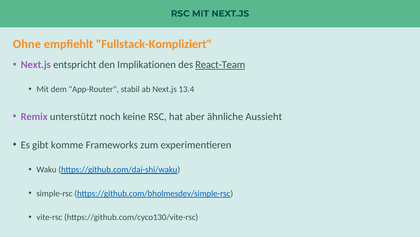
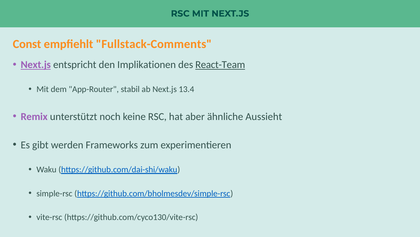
Ohne: Ohne -> Const (27, 44)
Fullstack-Kompliziert: Fullstack-Kompliziert -> Fullstack-Comments (154, 44)
Next.js underline: none -> present (36, 65)
komme: komme -> werden (67, 145)
